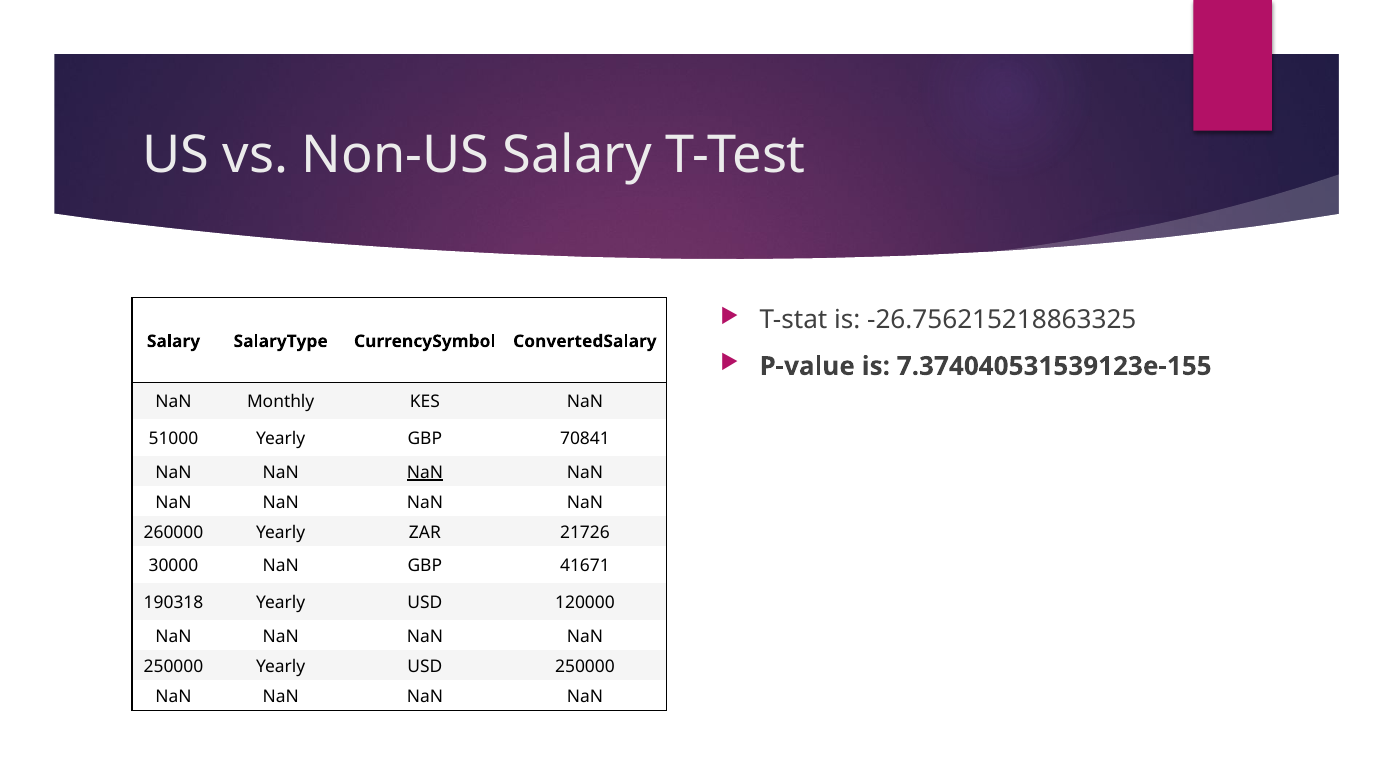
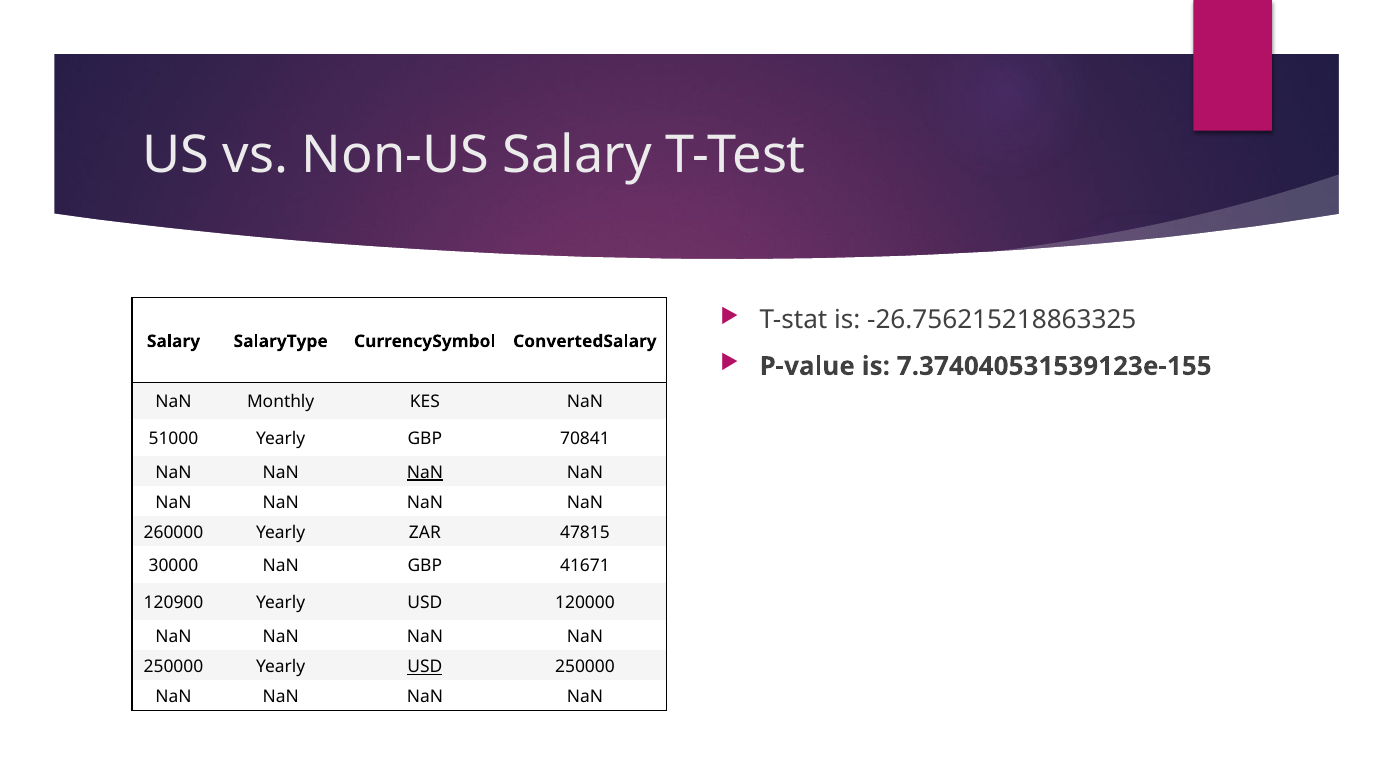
21726: 21726 -> 47815 (585, 533)
190318: 190318 -> 120900 (174, 603)
USD underline: none -> present (425, 667)
